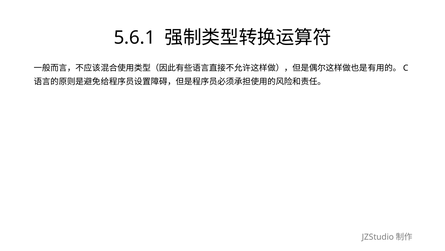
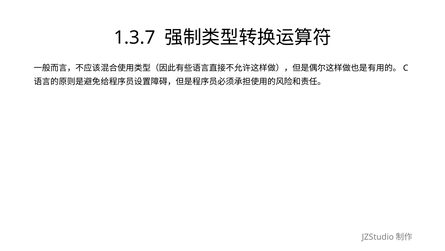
5.6.1: 5.6.1 -> 1.3.7 (135, 38)
